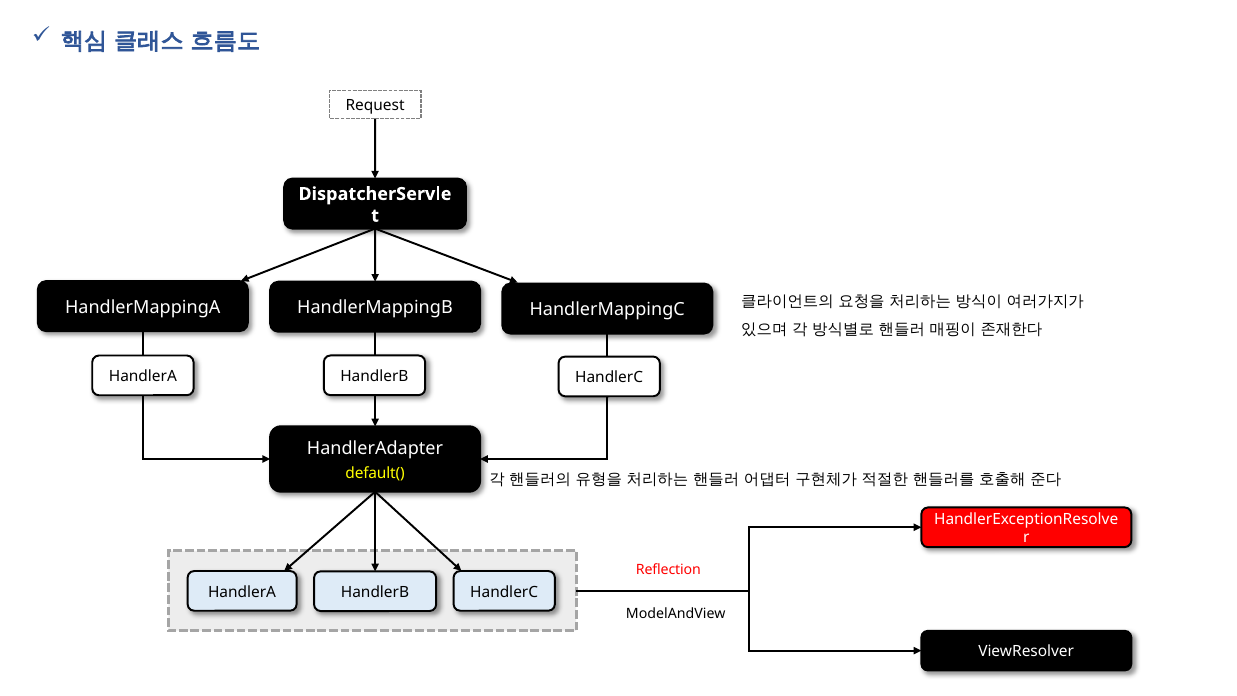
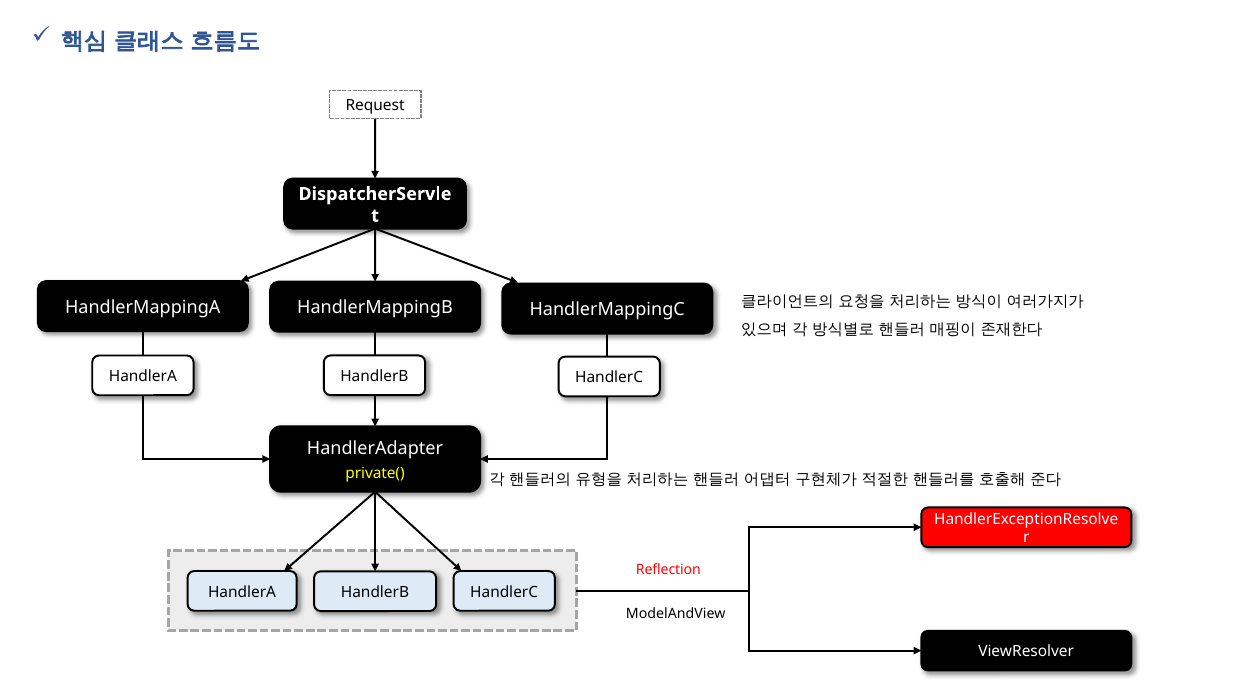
default(: default( -> private( (375, 473)
